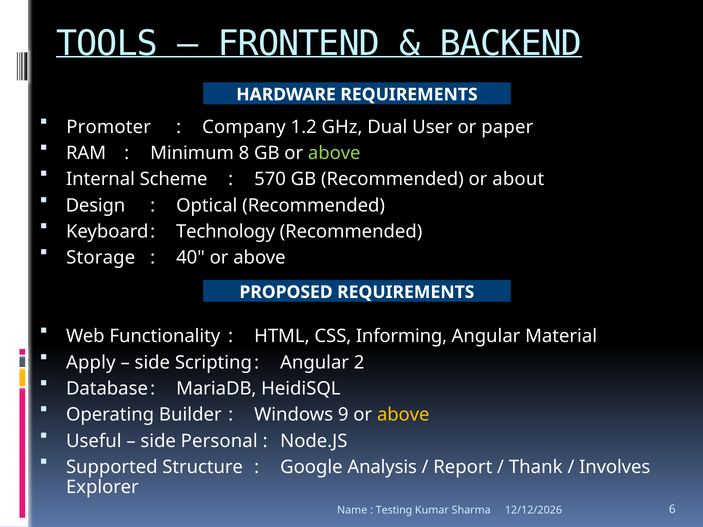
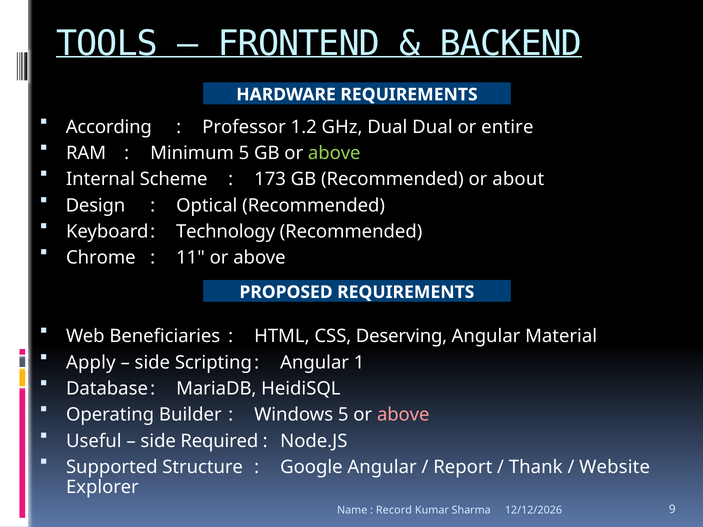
Promoter: Promoter -> According (109, 127)
Company: Company -> Professor (244, 127)
Dual User: User -> Dual (432, 127)
paper: paper -> entire (507, 127)
Minimum 8: 8 -> 5 (244, 153)
570: 570 -> 173 (270, 179)
Storage: Storage -> Chrome (101, 258)
40: 40 -> 11 (191, 258)
Functionality: Functionality -> Beneficiaries (165, 336)
Informing: Informing -> Deserving (402, 336)
2: 2 -> 1 (359, 363)
Windows 9: 9 -> 5 (343, 415)
above colour: yellow -> pink (403, 415)
Personal: Personal -> Required (219, 441)
Google Analysis: Analysis -> Angular (382, 467)
Involves: Involves -> Website (615, 467)
Testing: Testing -> Record (394, 510)
6: 6 -> 9 (672, 510)
